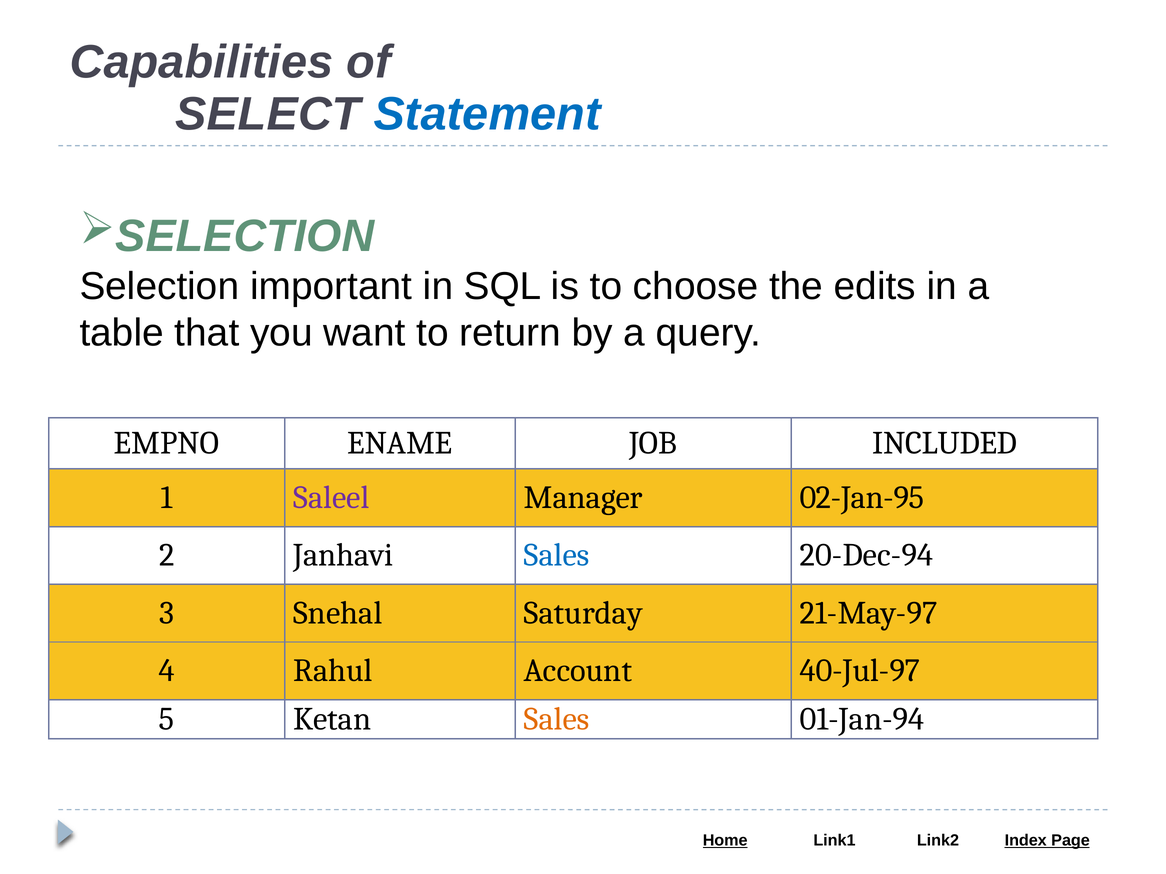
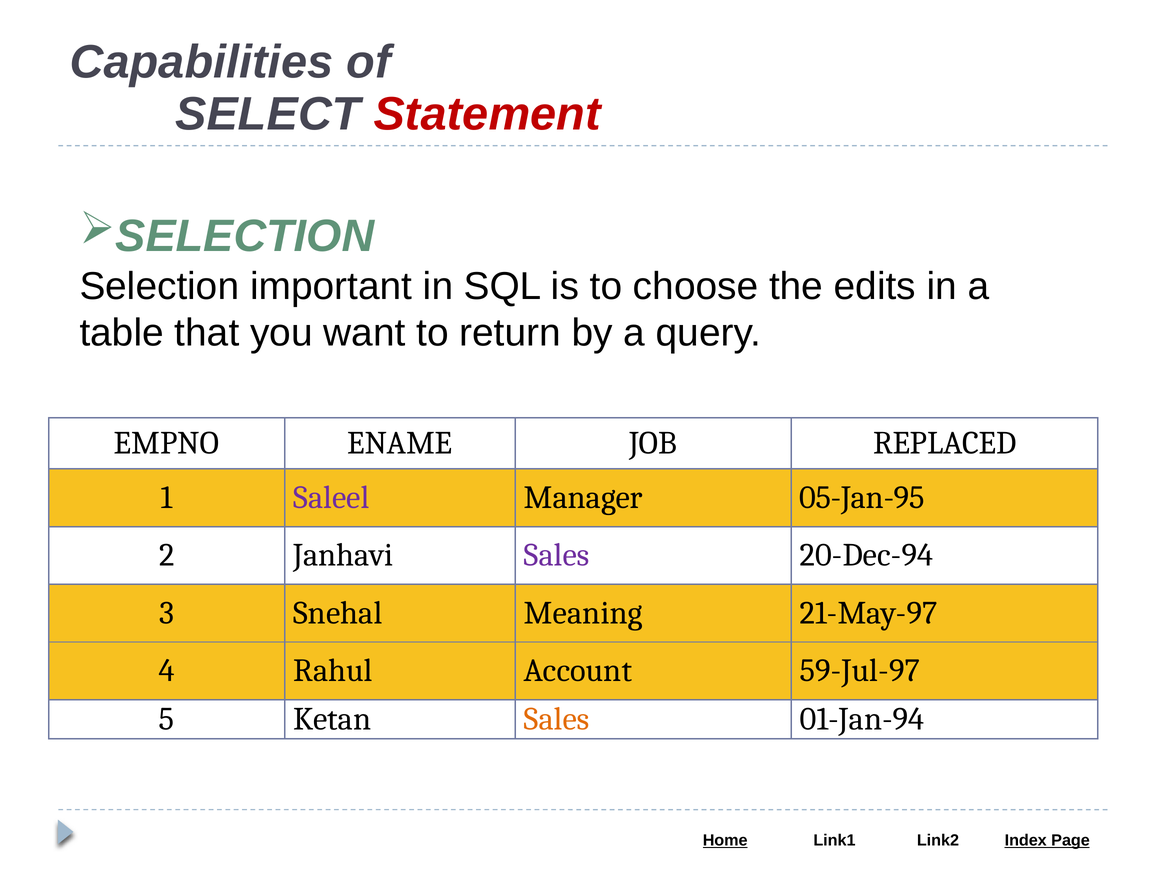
Statement colour: blue -> red (487, 115)
INCLUDED: INCLUDED -> REPLACED (945, 443)
02-Jan-95: 02-Jan-95 -> 05-Jan-95 (862, 498)
Sales colour: blue -> purple (557, 556)
Saturday: Saturday -> Meaning (583, 613)
40-Jul-97: 40-Jul-97 -> 59-Jul-97 (860, 671)
